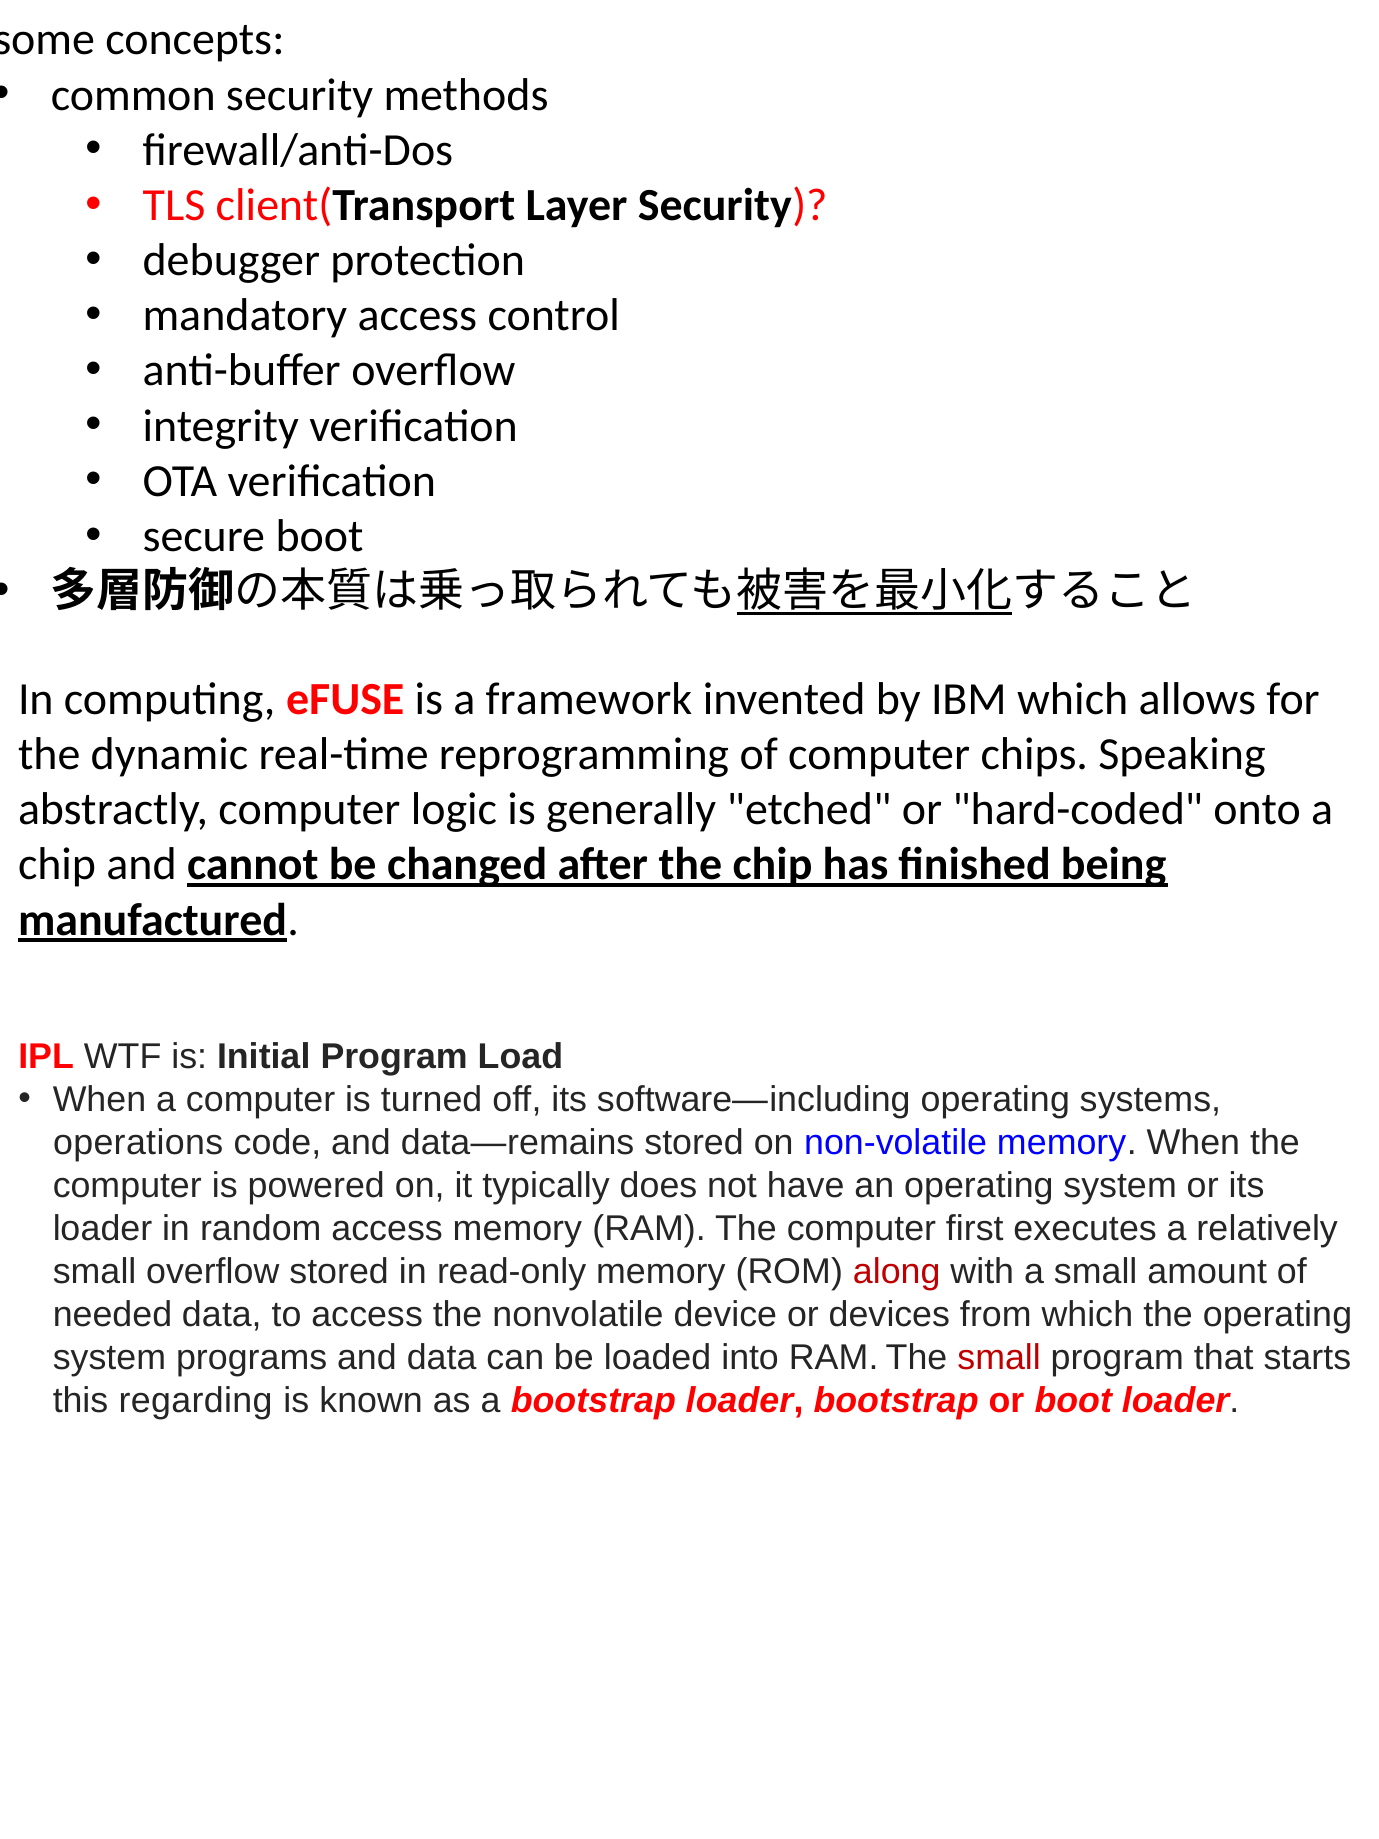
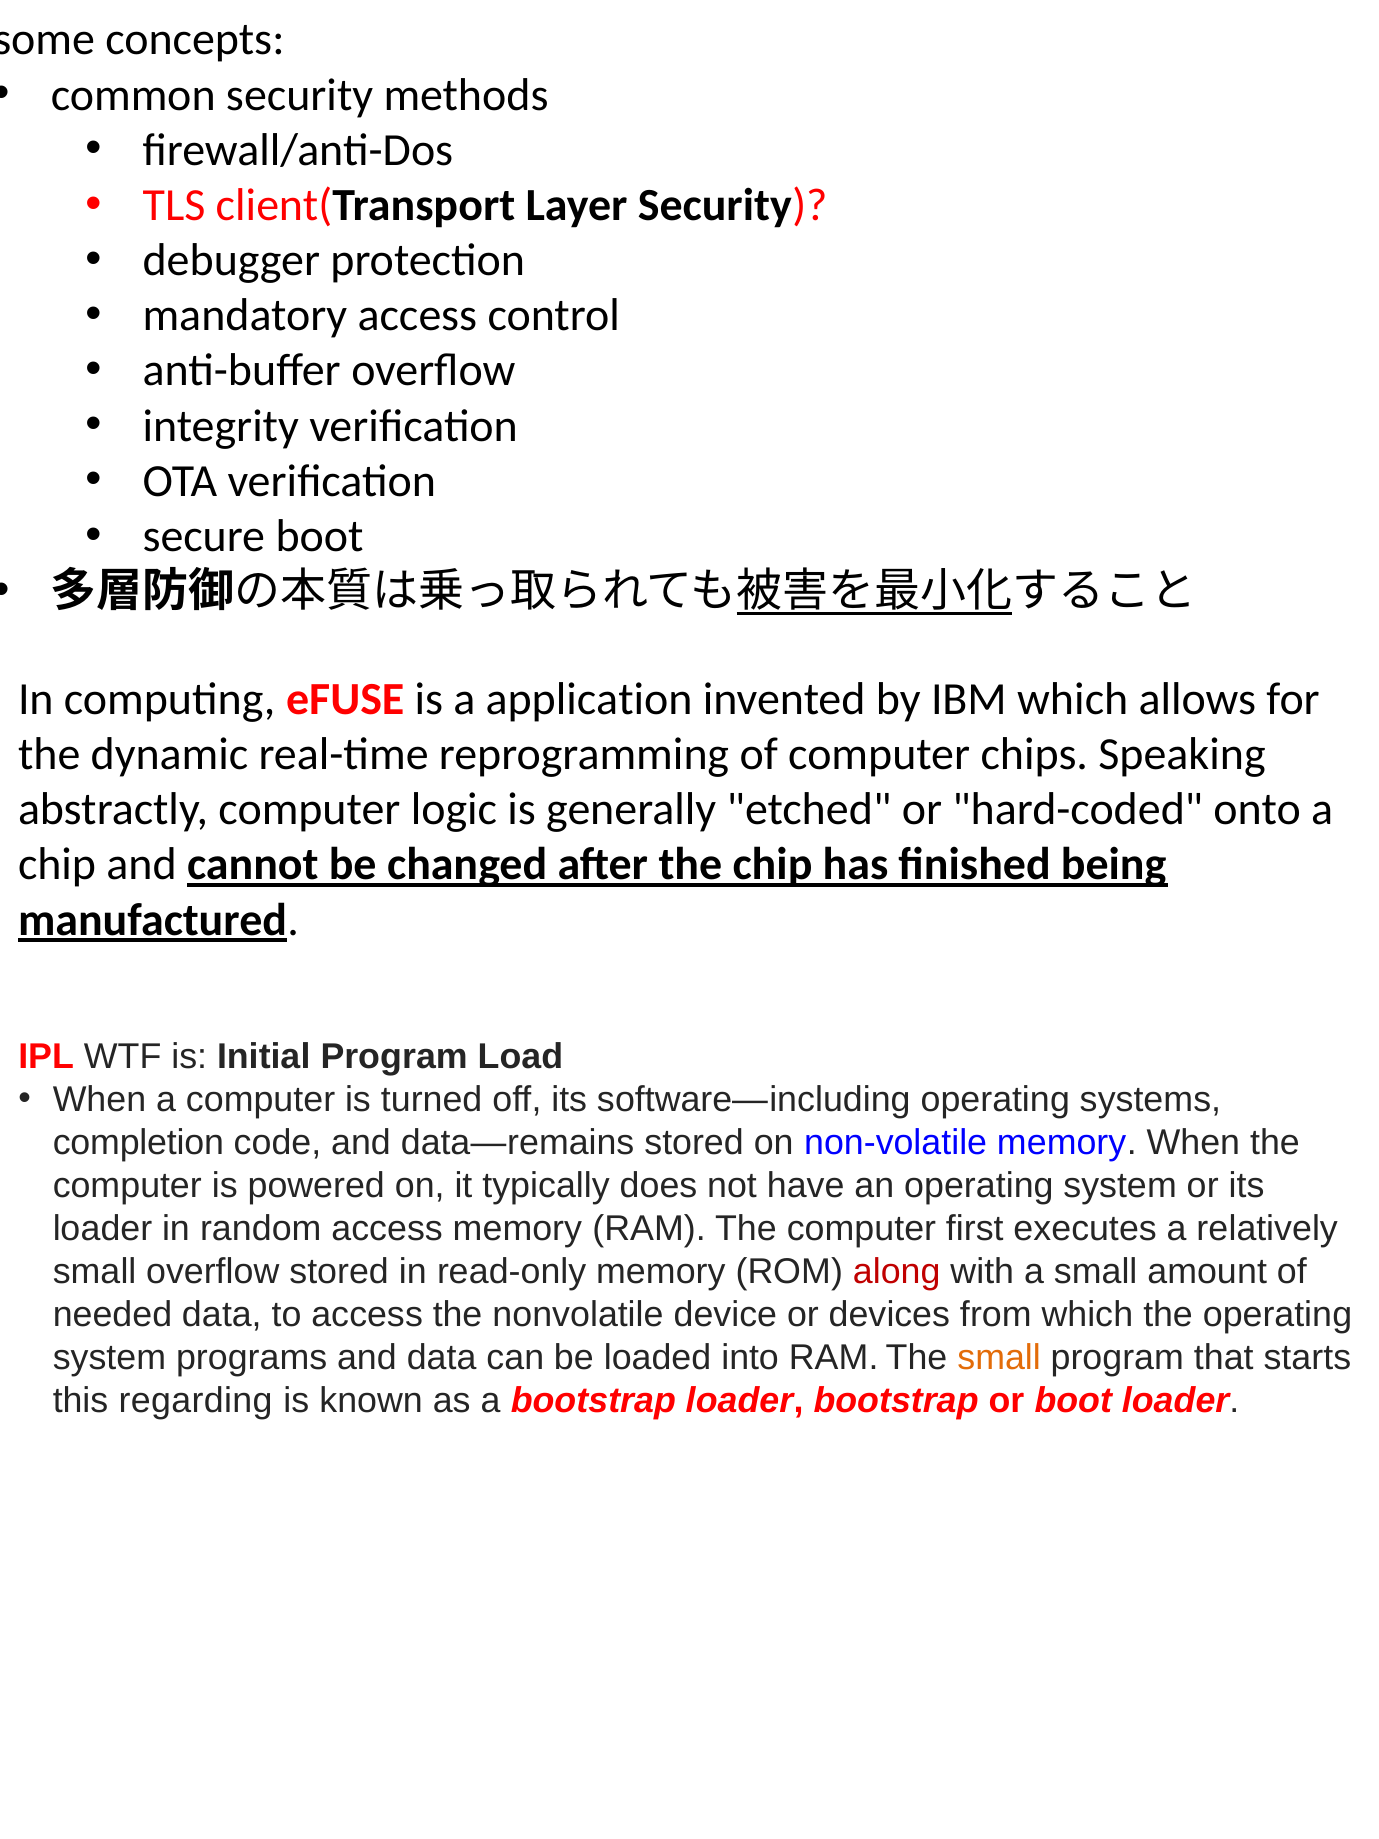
framework: framework -> application (589, 699)
operations: operations -> completion (138, 1142)
small colour: red -> orange (999, 1357)
